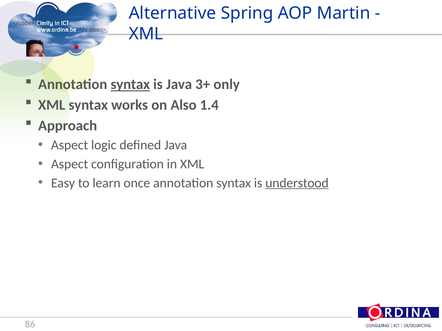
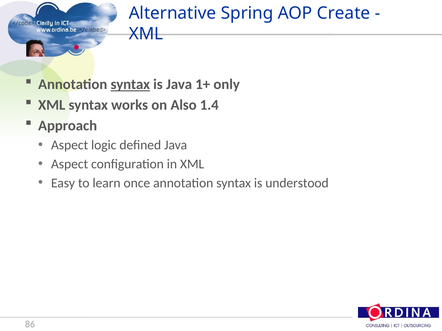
Martin: Martin -> Create (344, 13)
3+: 3+ -> 1+ (203, 85)
understood underline: present -> none (297, 183)
